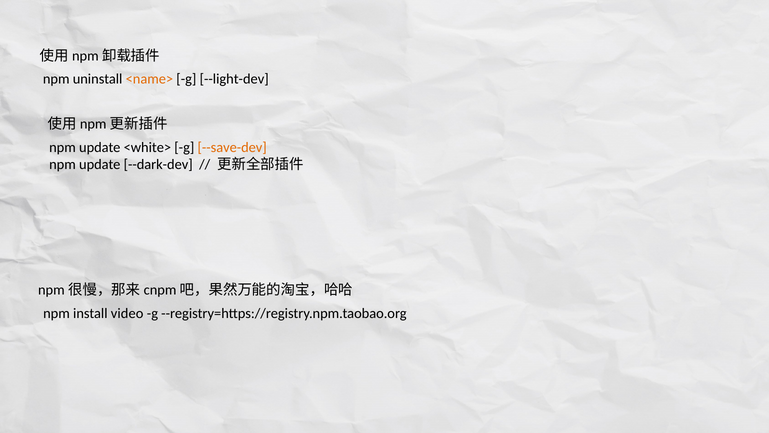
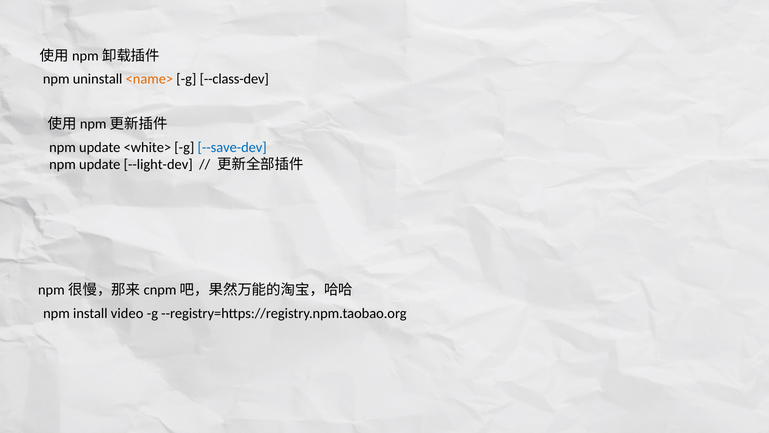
--light-dev: --light-dev -> --class-dev (234, 79)
--save-dev colour: orange -> blue (232, 147)
--dark-dev: --dark-dev -> --light-dev (158, 164)
